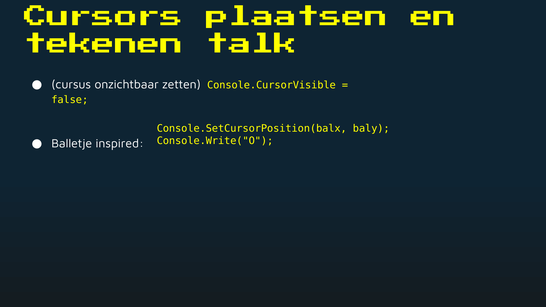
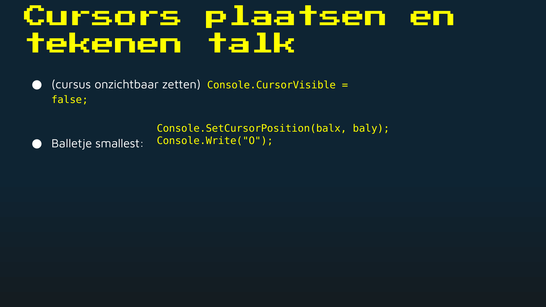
inspired: inspired -> smallest (120, 144)
